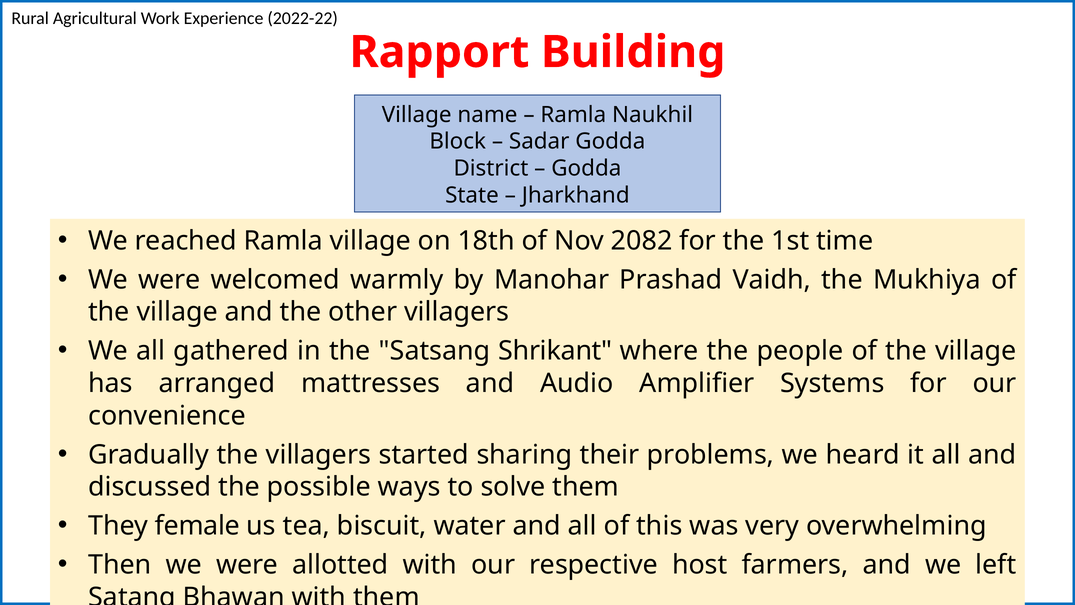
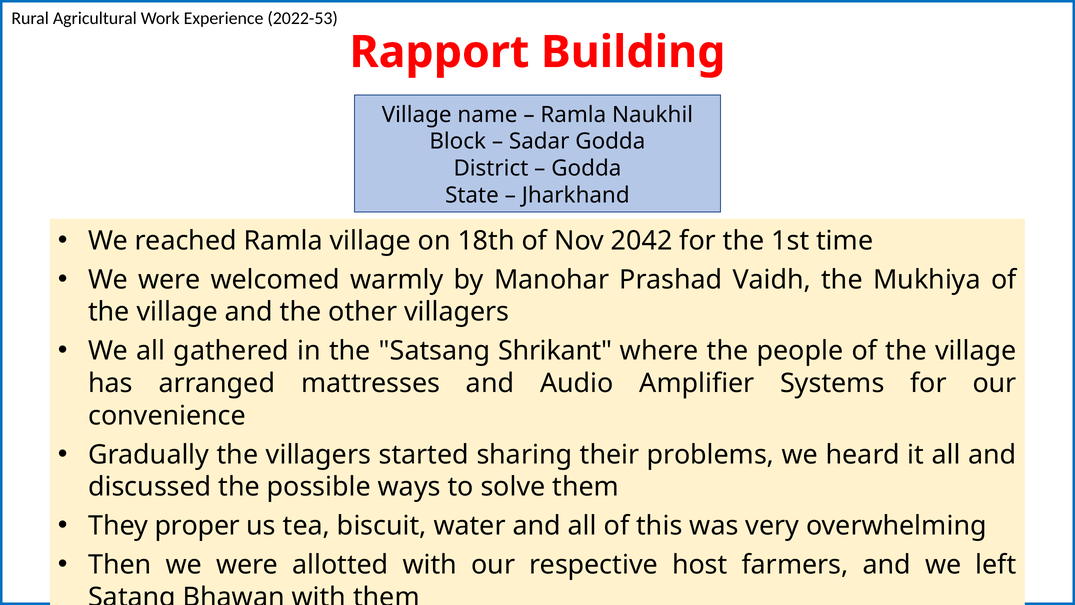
2022-22: 2022-22 -> 2022-53 (303, 18)
2082: 2082 -> 2042 (642, 241)
female: female -> proper (197, 526)
